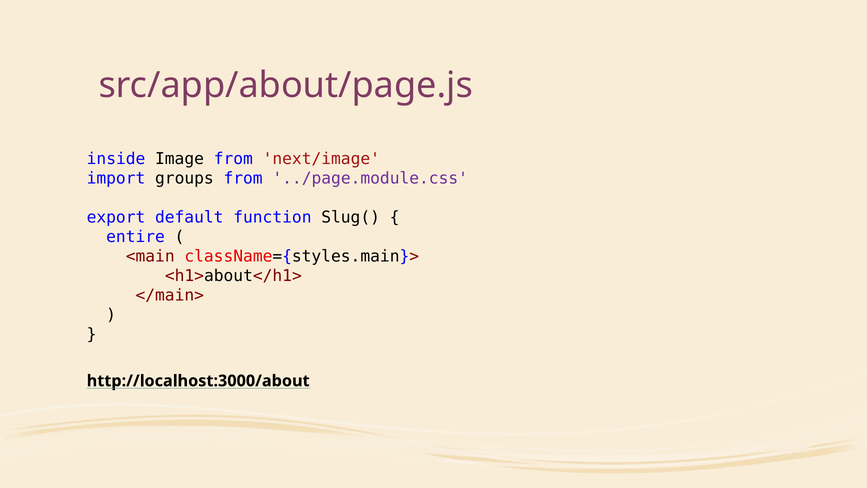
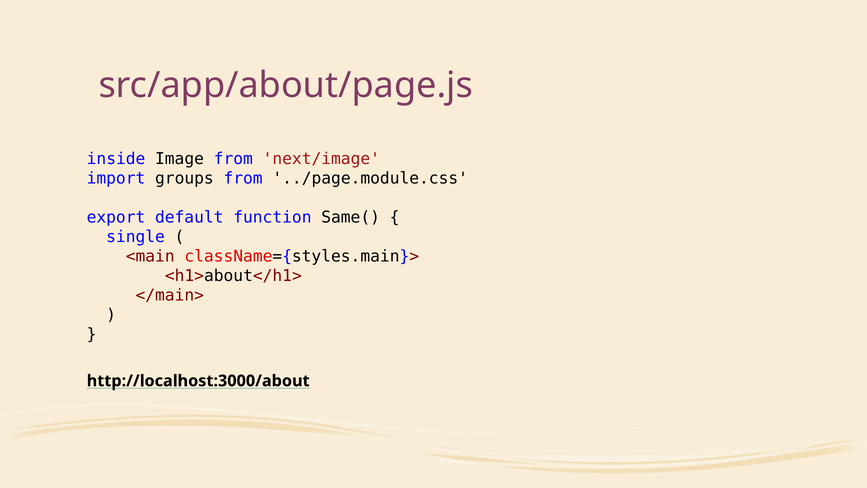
../page.module.css colour: purple -> black (370, 178)
Slug(: Slug( -> Same( (351, 217)
entire: entire -> single (136, 237)
